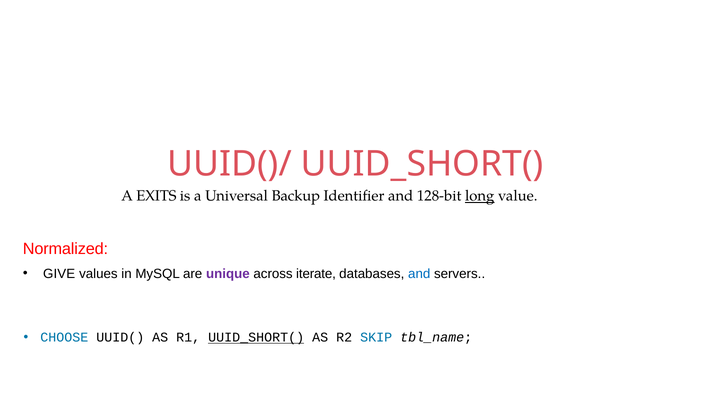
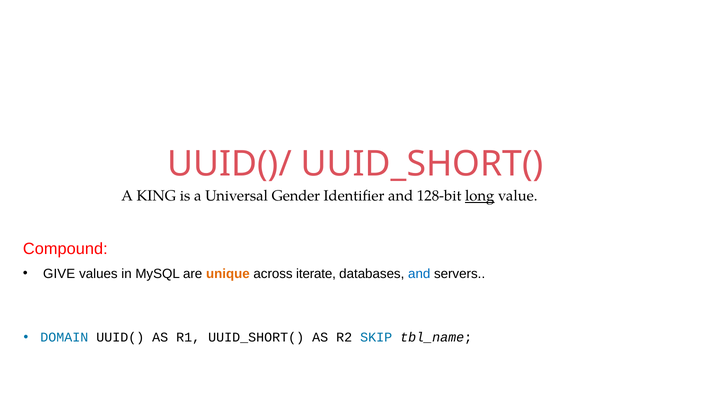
EXITS: EXITS -> KING (156, 196)
Backup: Backup -> Gender (296, 196)
Normalized: Normalized -> Compound (65, 249)
unique colour: purple -> orange (228, 274)
CHOOSE: CHOOSE -> DOMAIN (64, 337)
UUID_SHORT( underline: present -> none (256, 337)
